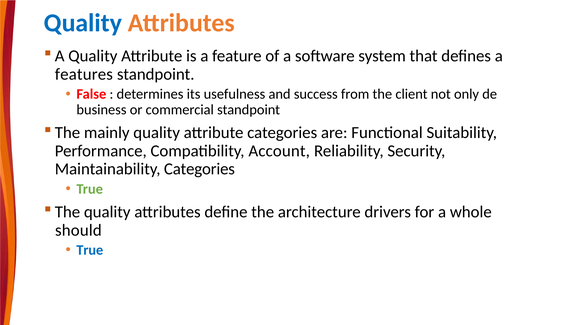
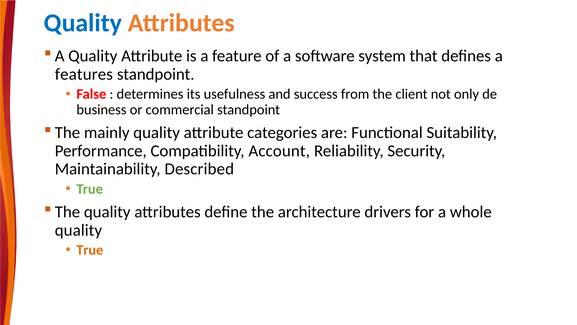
Maintainability Categories: Categories -> Described (199, 169)
should: should -> quality (78, 230)
True colour: blue -> orange (90, 250)
